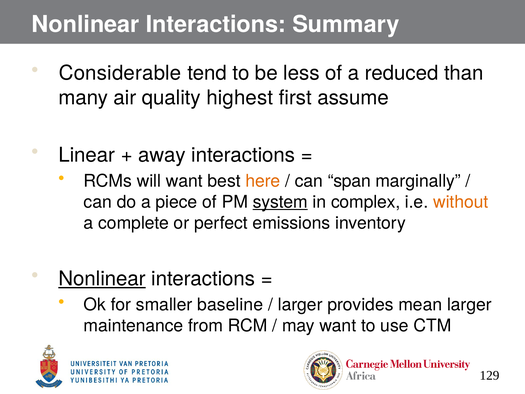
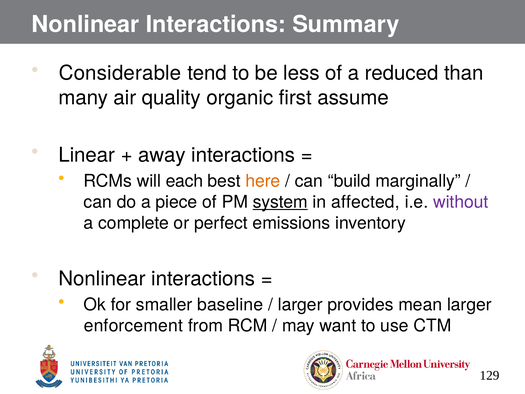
highest: highest -> organic (240, 98)
will want: want -> each (184, 181)
span: span -> build (349, 181)
complex: complex -> affected (365, 202)
without colour: orange -> purple (461, 202)
Nonlinear underline: present -> none (102, 279)
maintenance: maintenance -> enforcement (133, 326)
